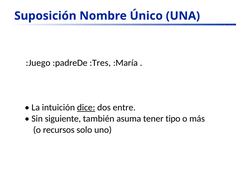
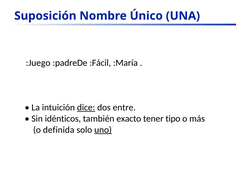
:Tres: :Tres -> :Fácil (100, 63)
siguiente: siguiente -> idénticos (63, 119)
asuma: asuma -> exacto (129, 119)
recursos: recursos -> definida (59, 130)
uno underline: none -> present (103, 130)
